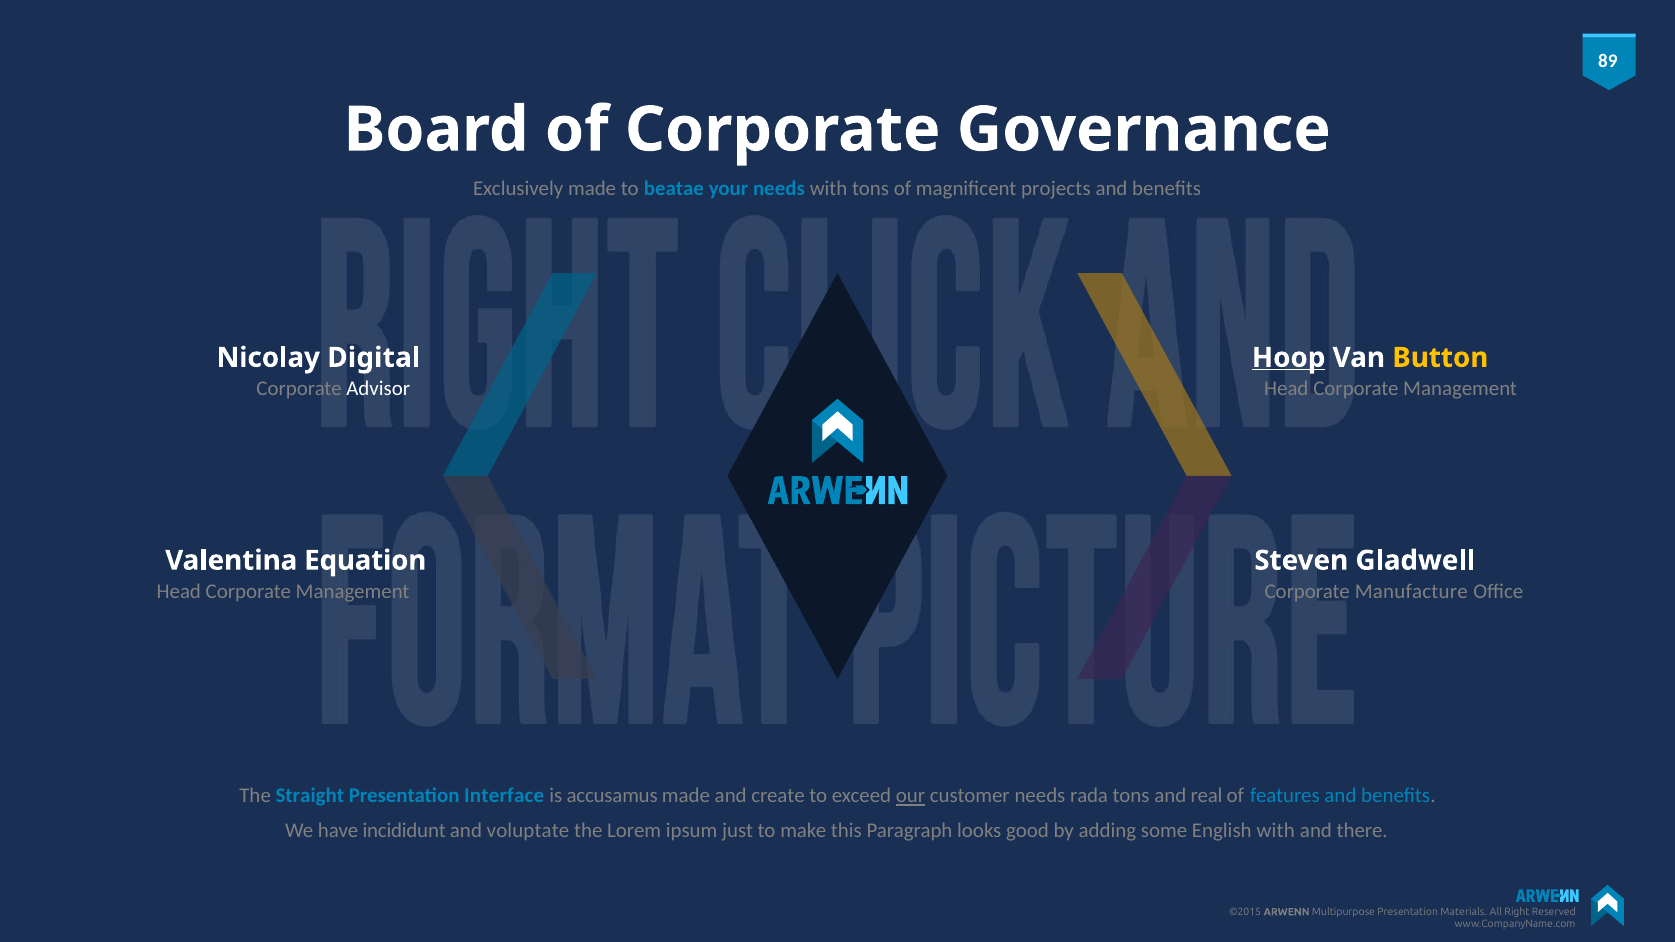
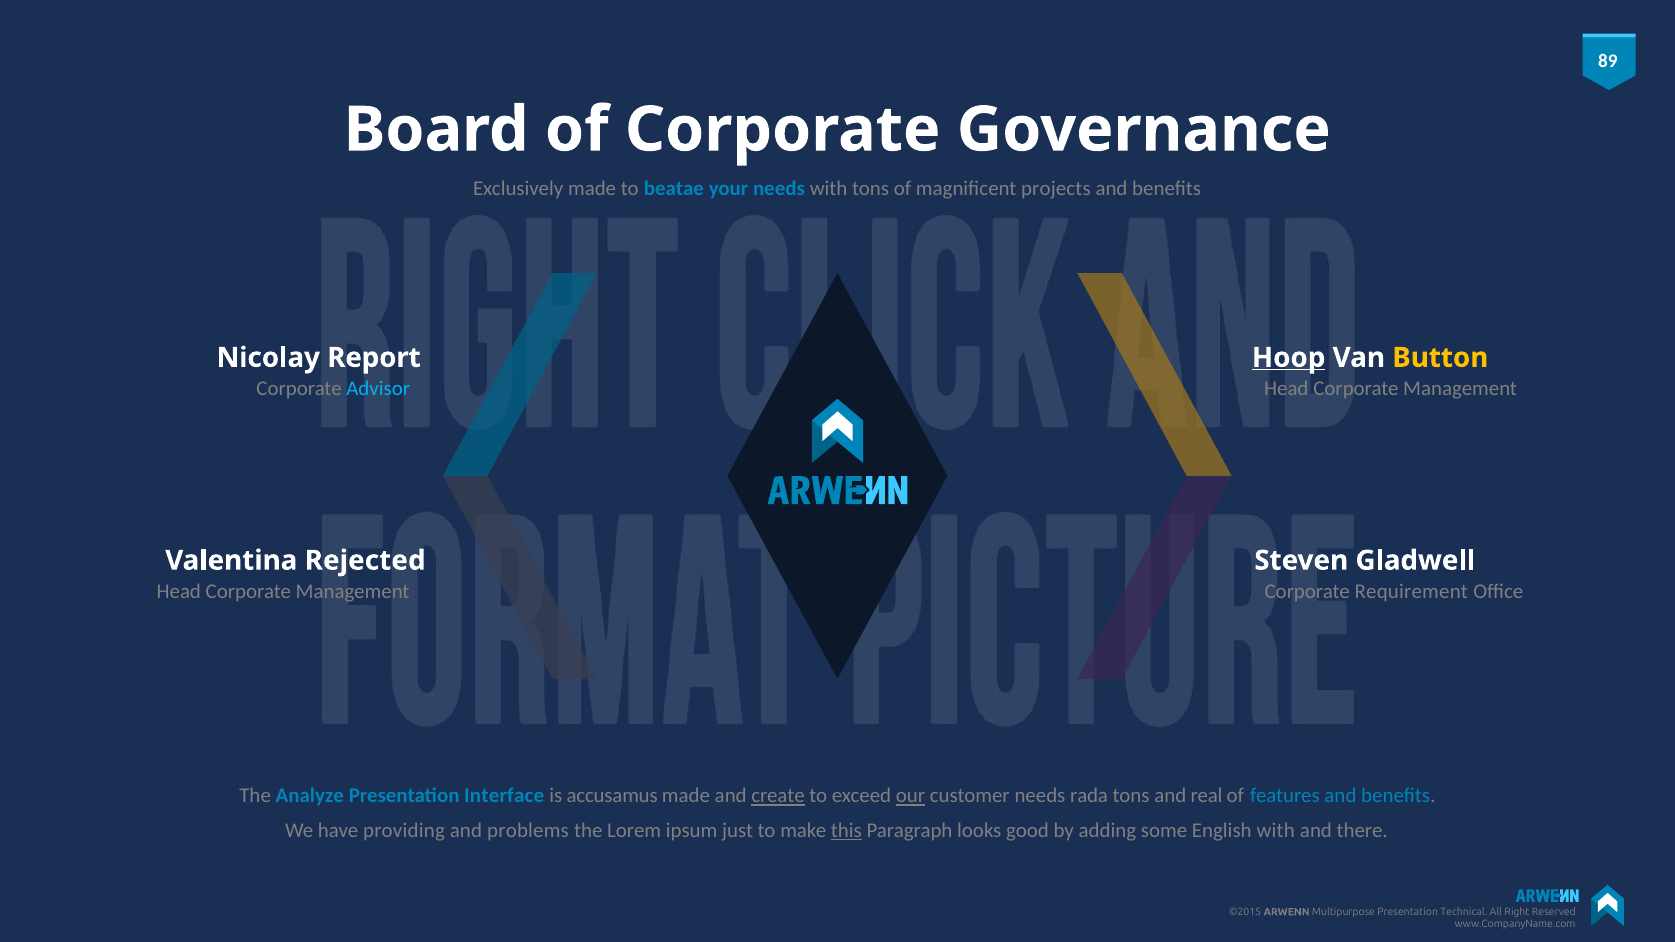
Digital: Digital -> Report (374, 358)
Advisor colour: white -> light blue (378, 389)
Equation: Equation -> Rejected (365, 561)
Manufacture: Manufacture -> Requirement (1411, 592)
Straight: Straight -> Analyze (310, 796)
create underline: none -> present (778, 796)
incididunt: incididunt -> providing (404, 831)
voluptate: voluptate -> problems (528, 831)
this underline: none -> present (846, 831)
Materials: Materials -> Technical (1464, 912)
